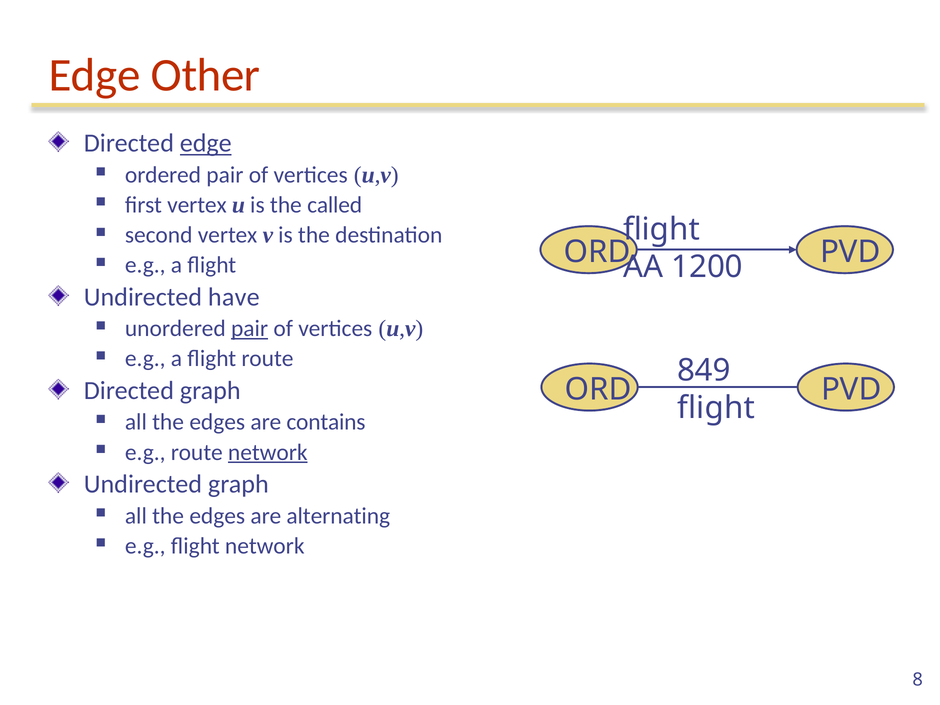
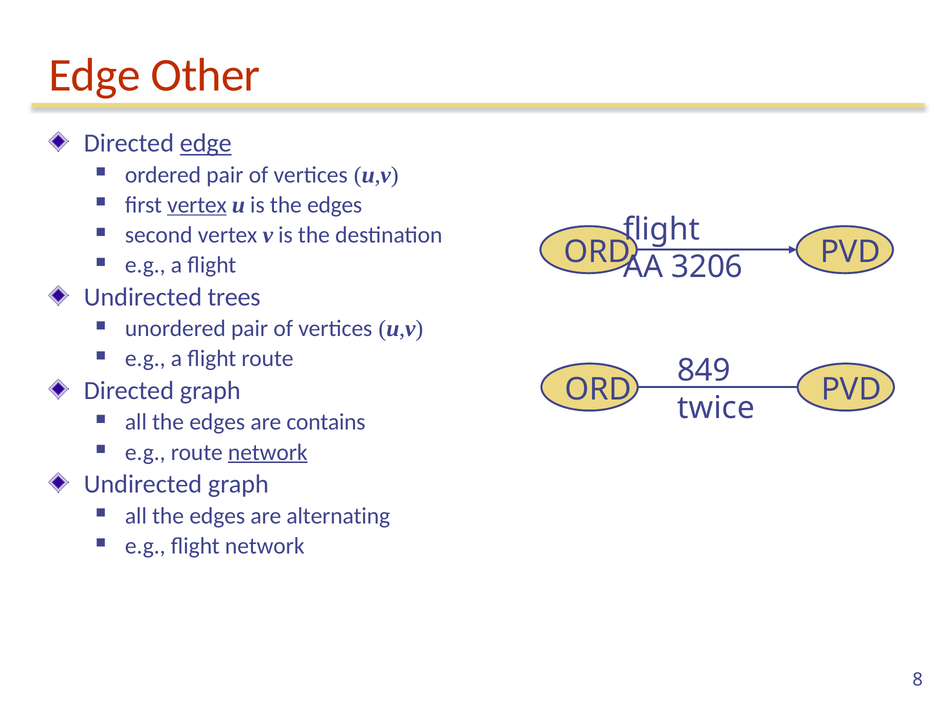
vertex underline: none -> present (197, 205)
is the called: called -> edges (335, 205)
1200: 1200 -> 3206 (707, 267)
have: have -> trees (234, 297)
pair underline: present -> none (250, 329)
flight: flight -> twice (716, 408)
